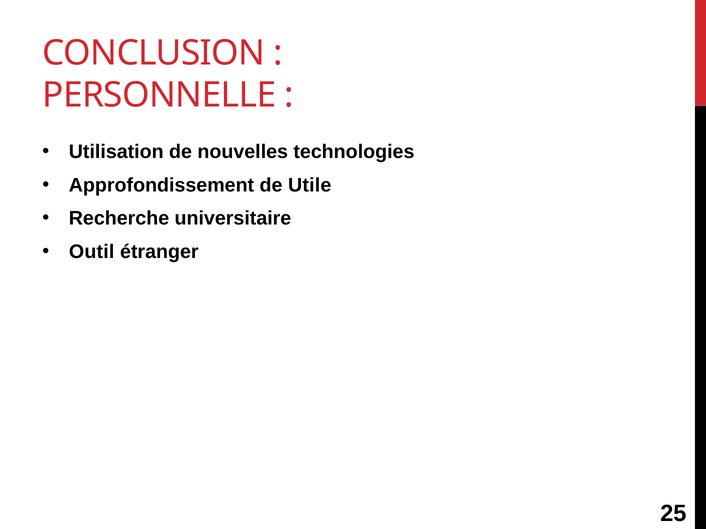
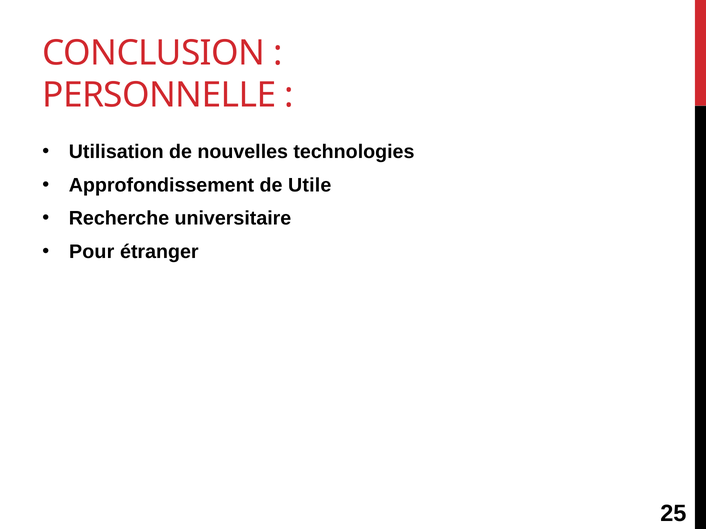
Outil: Outil -> Pour (92, 252)
